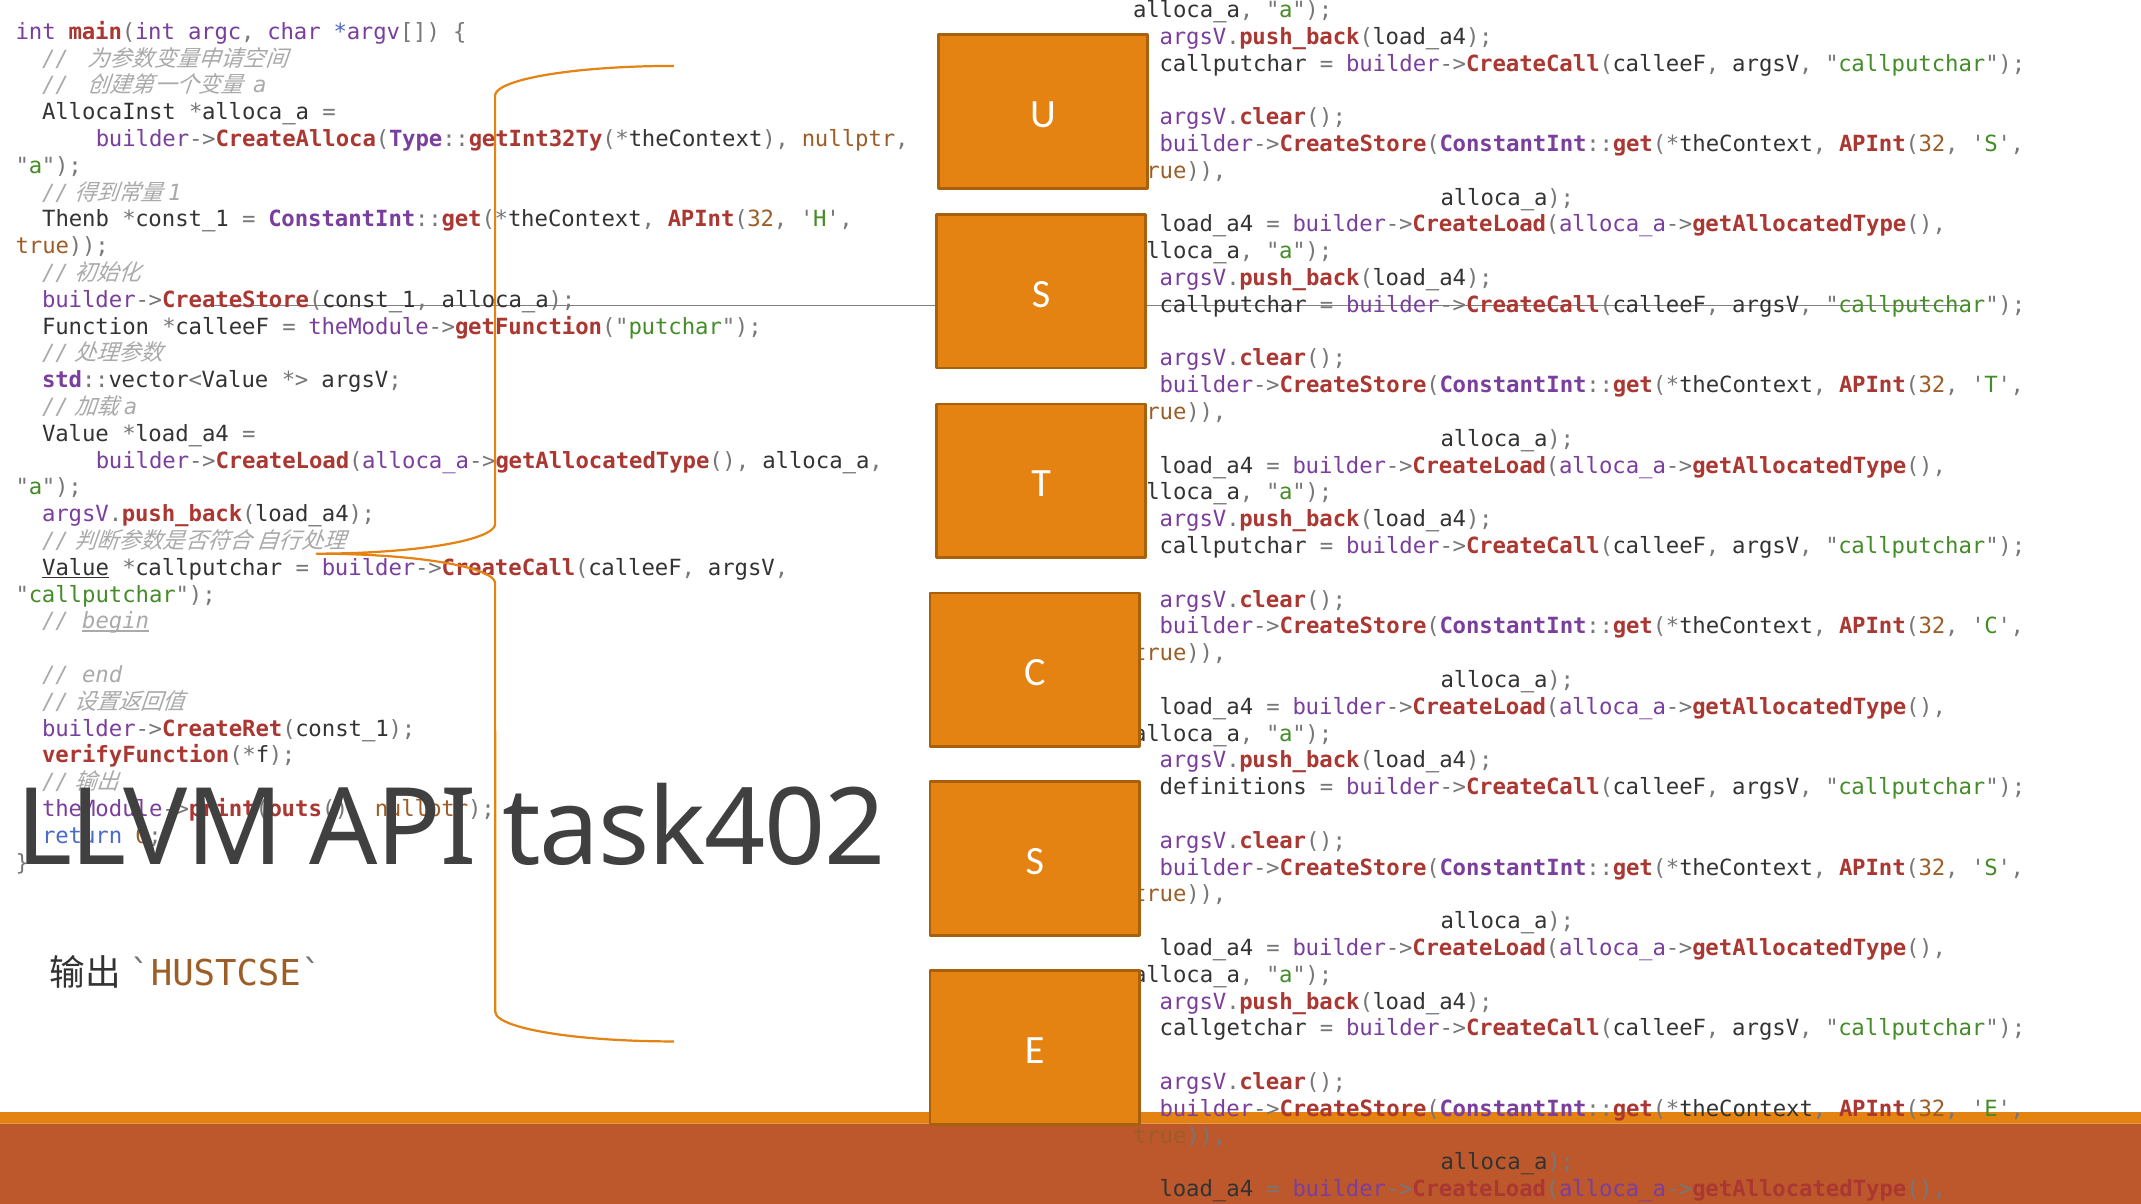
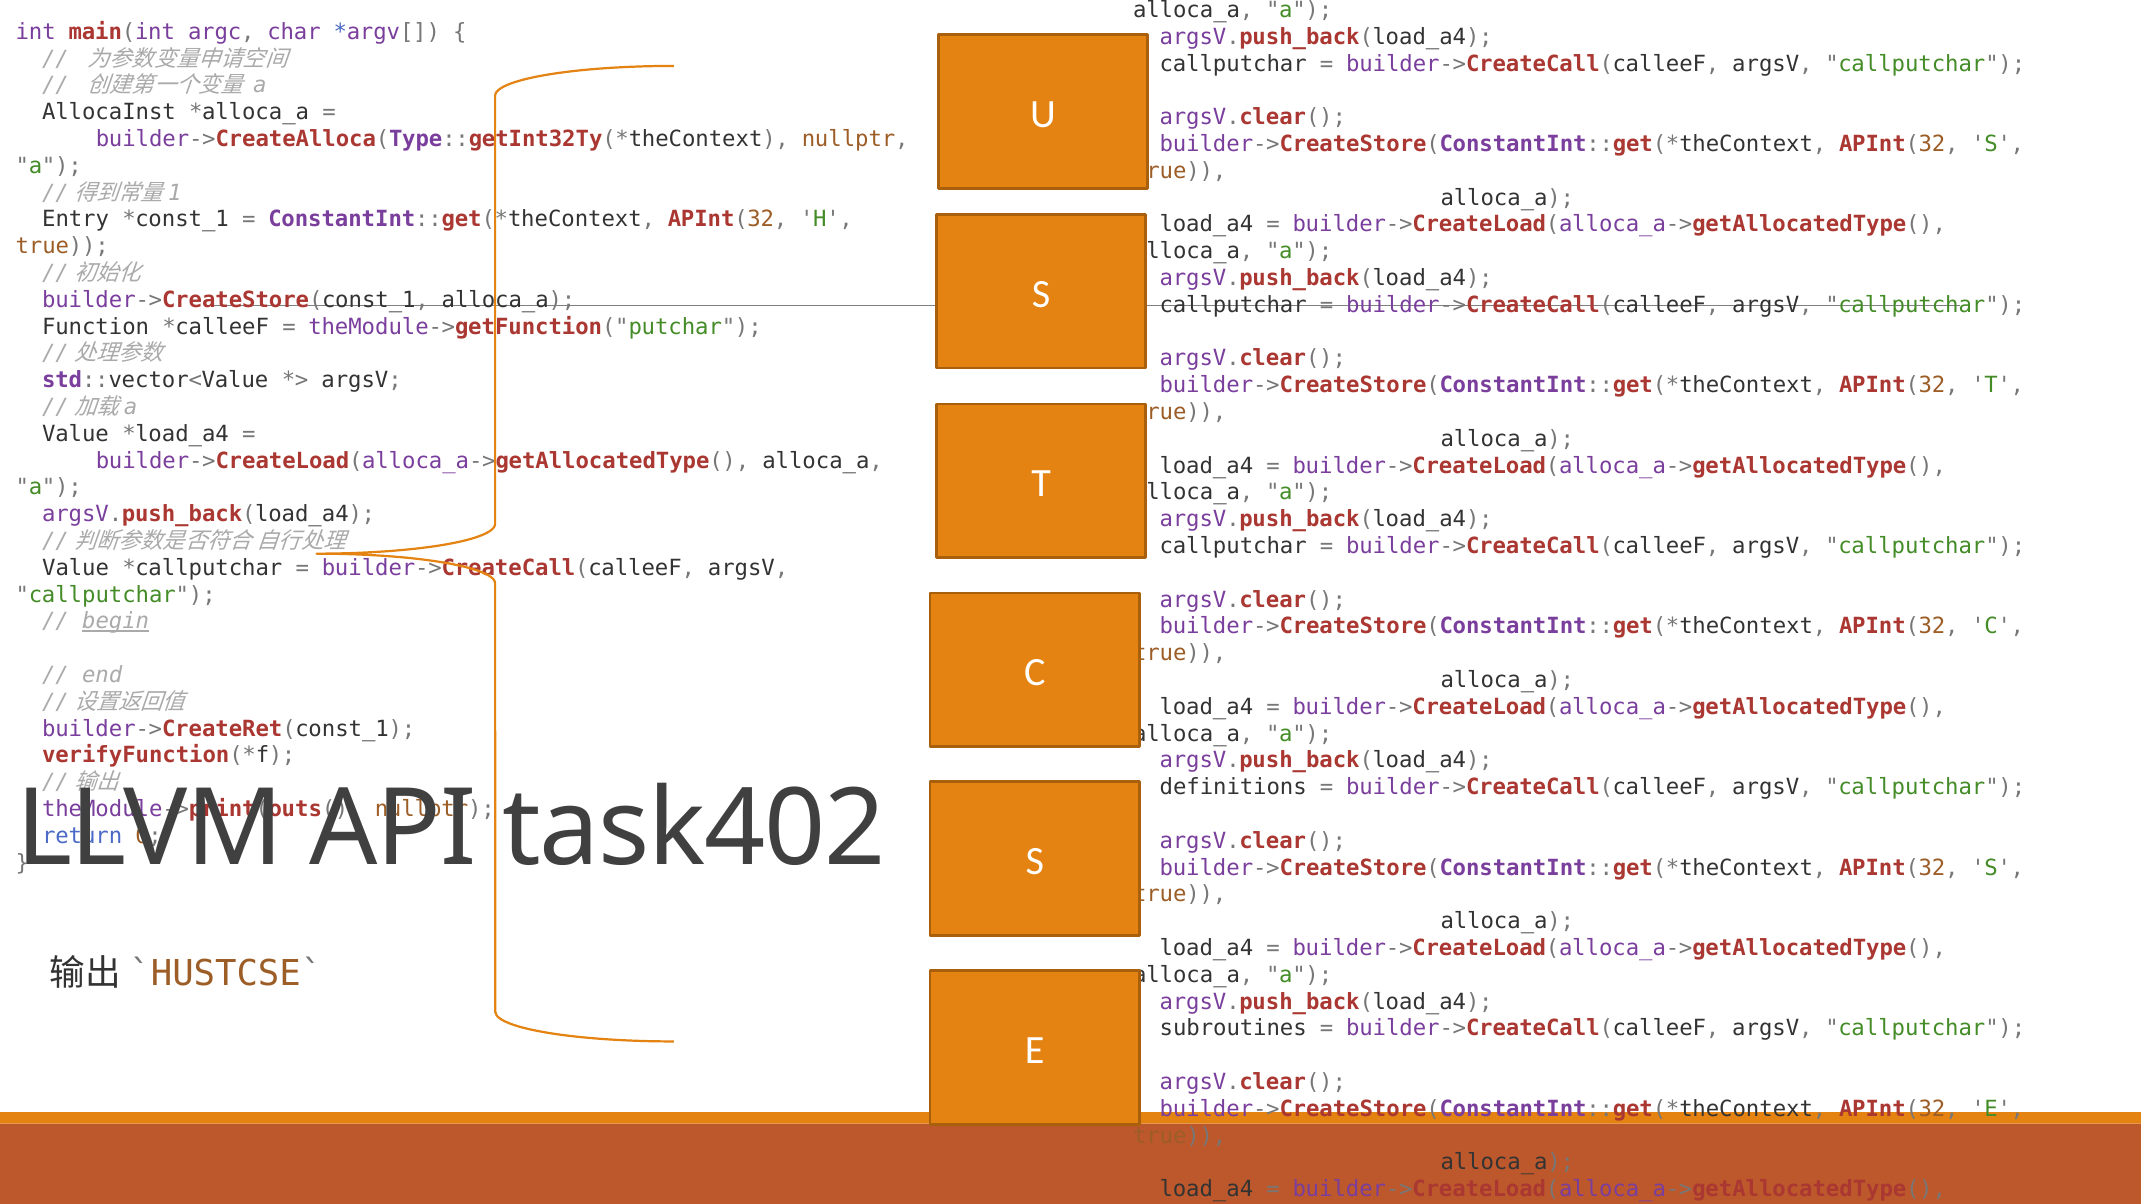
Thenb: Thenb -> Entry (76, 220)
Value underline: present -> none (76, 568)
callgetchar: callgetchar -> subroutines (1233, 1029)
